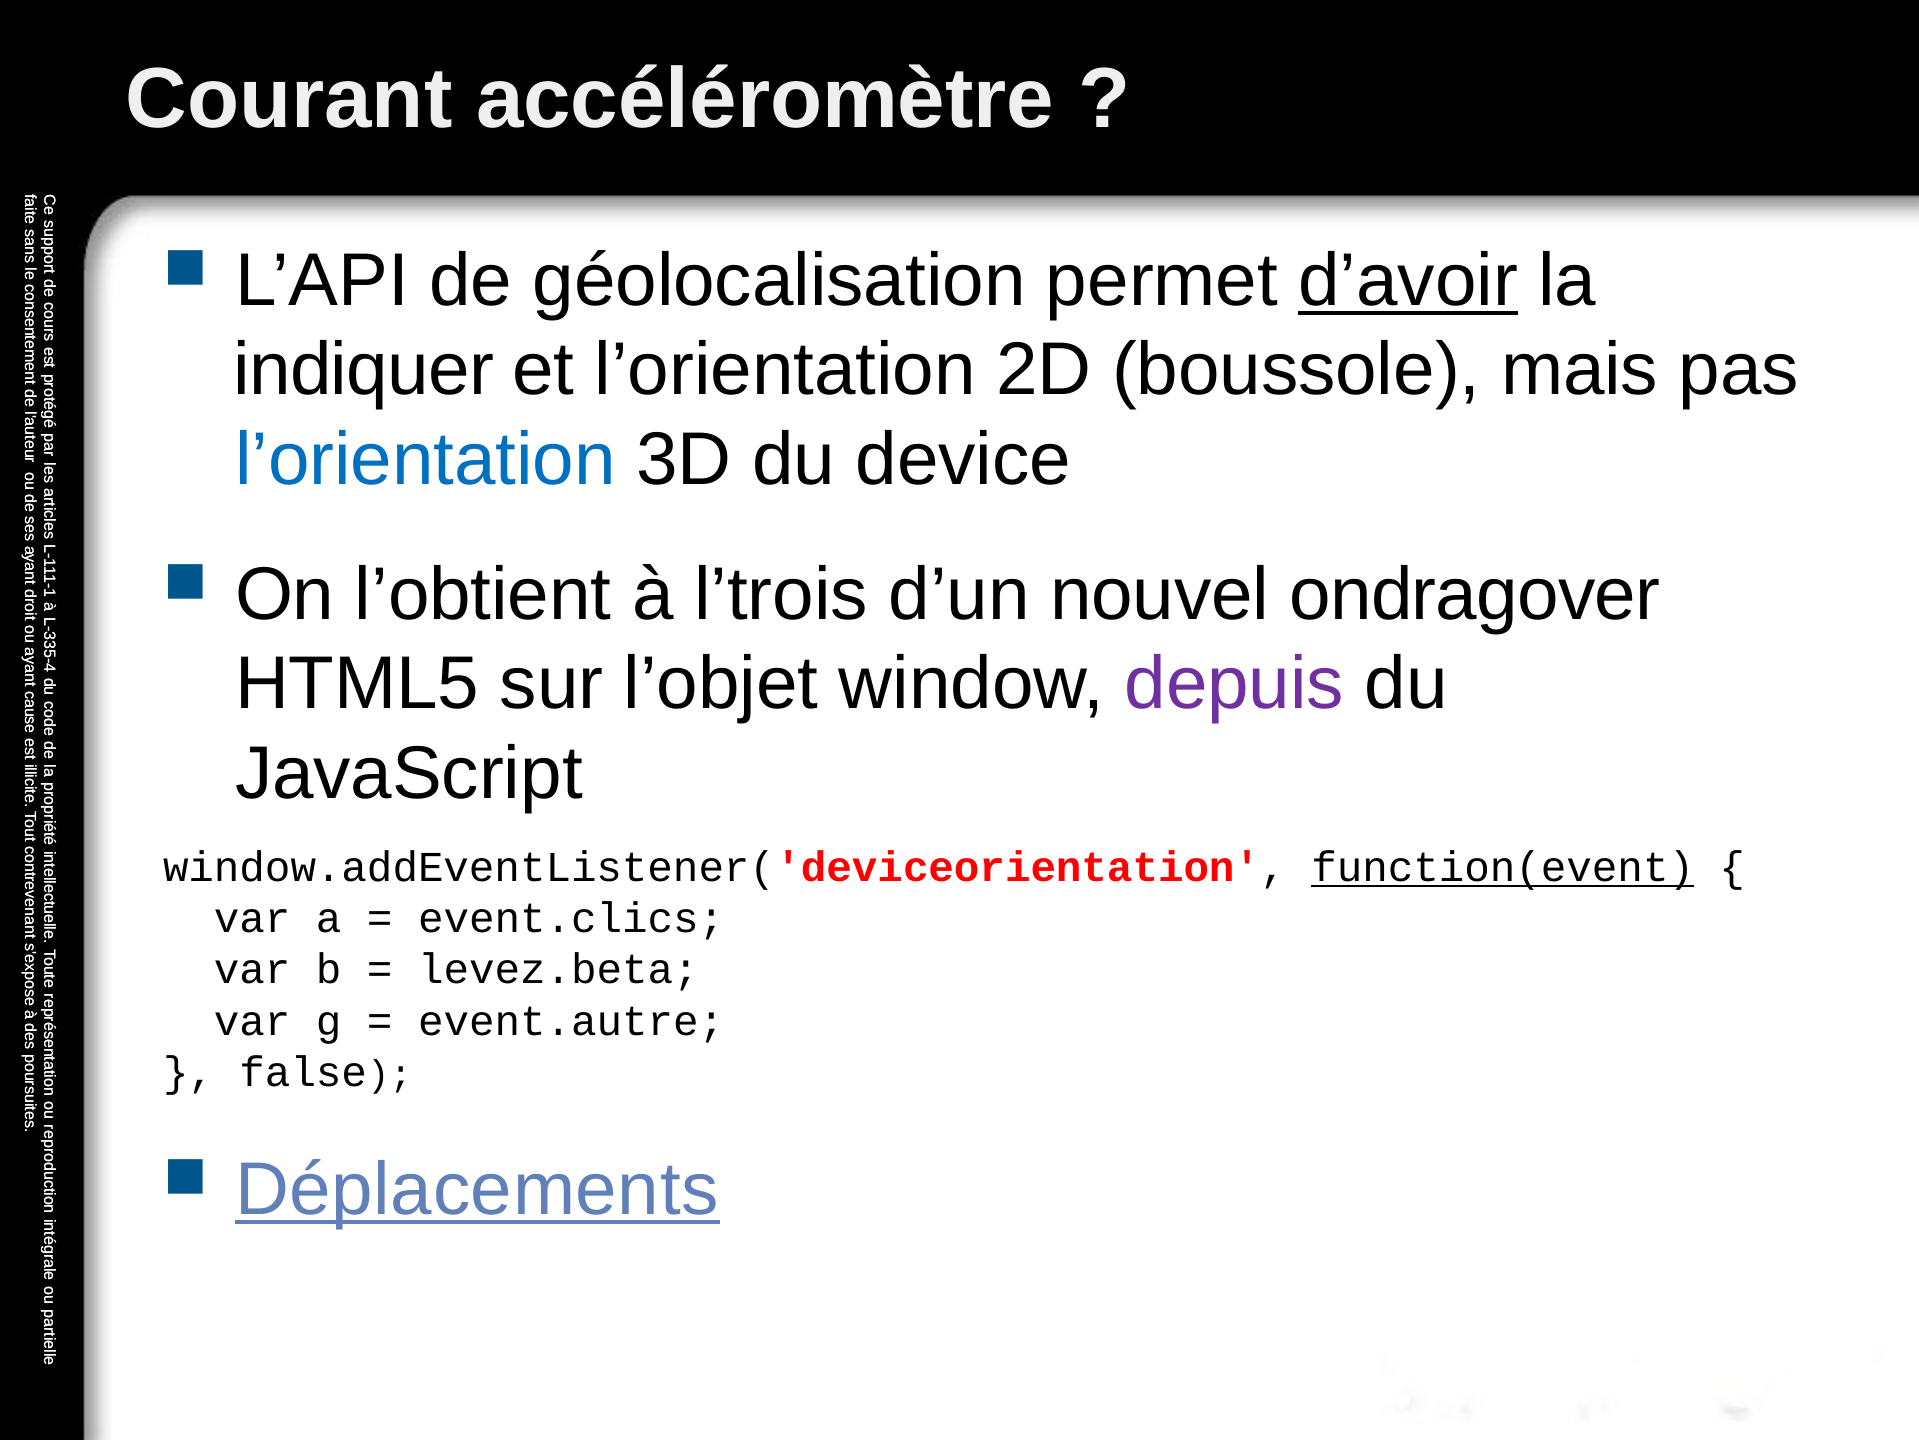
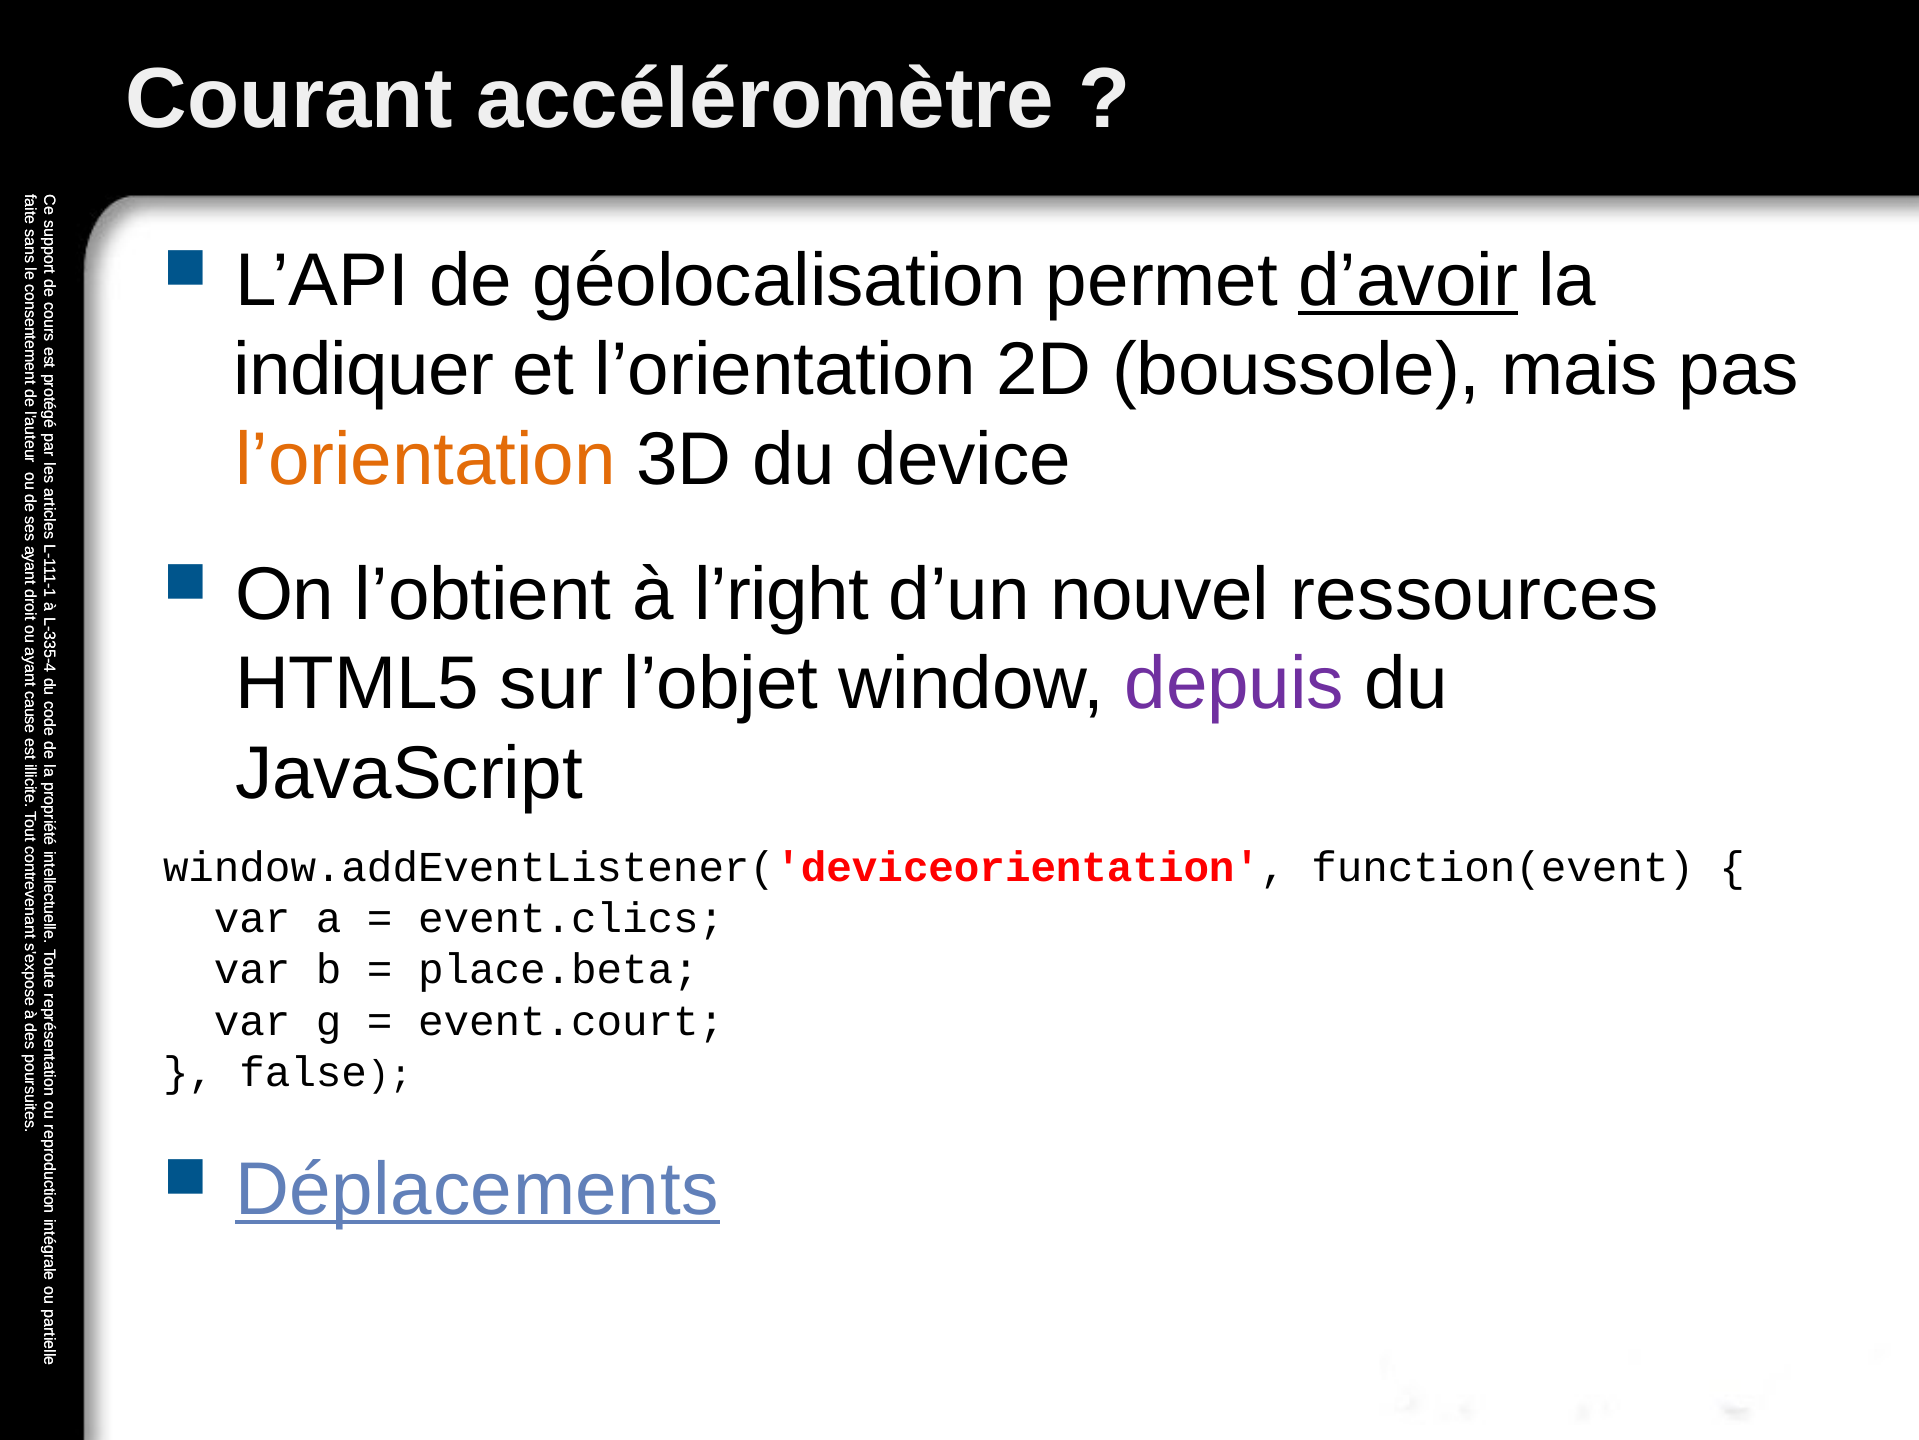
l’orientation colour: blue -> orange (426, 460)
l’trois: l’trois -> l’right (781, 594)
ondragover: ondragover -> ressources (1474, 594)
function(event underline: present -> none (1503, 867)
levez.beta: levez.beta -> place.beta (558, 969)
event.autre: event.autre -> event.court (571, 1021)
